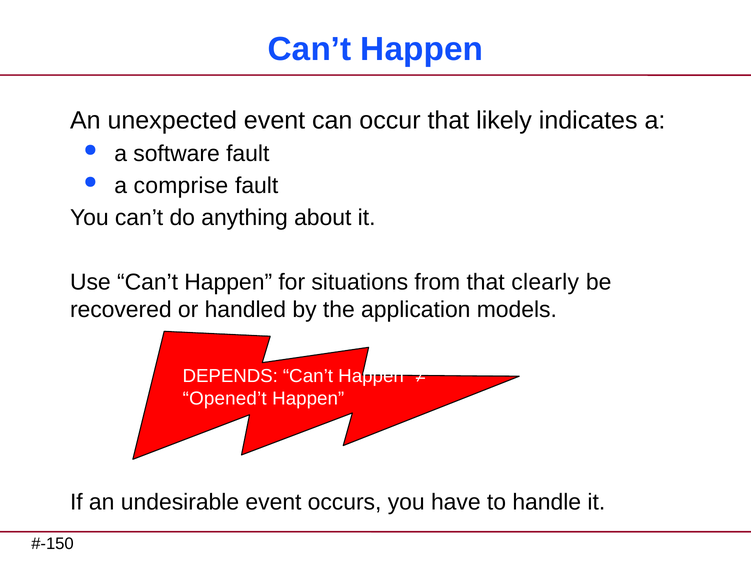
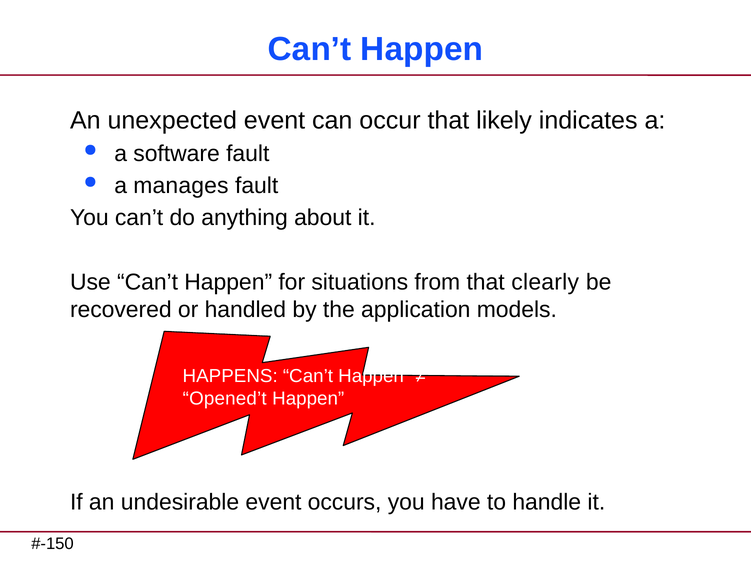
comprise: comprise -> manages (181, 186)
DEPENDS: DEPENDS -> HAPPENS (230, 376)
